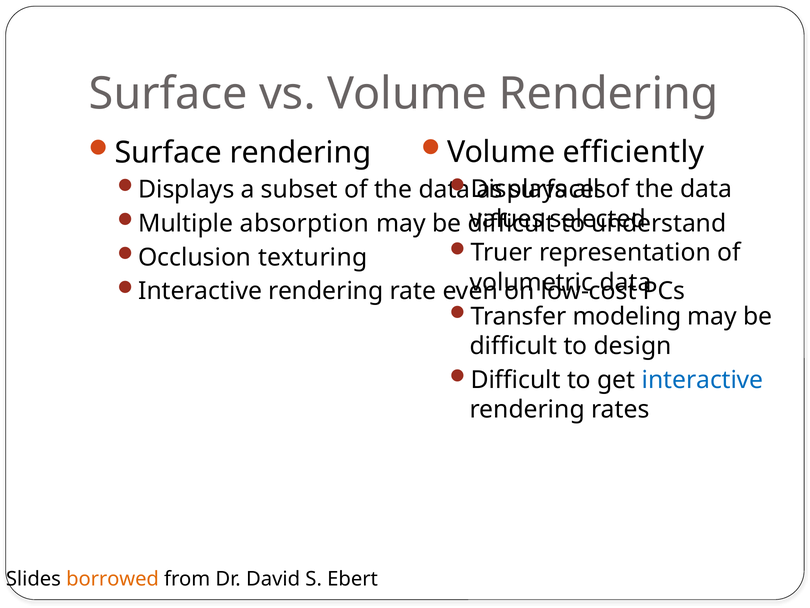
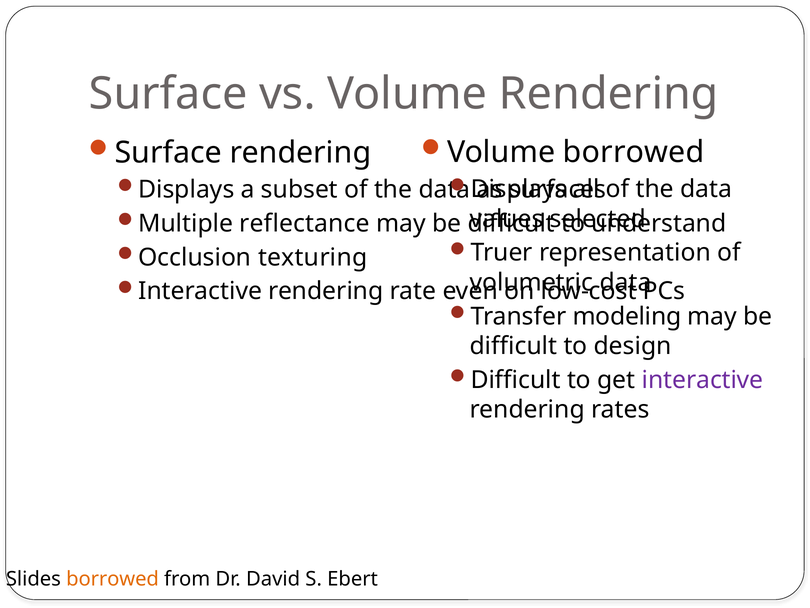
Volume efficiently: efficiently -> borrowed (634, 152)
absorption: absorption -> reflectance (305, 223)
interactive colour: blue -> purple (703, 380)
